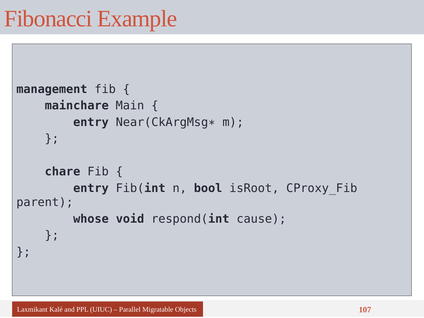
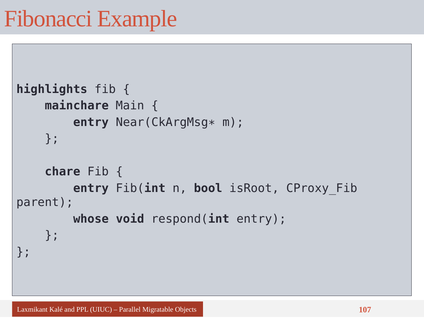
management: management -> highlights (52, 89)
respond(int cause: cause -> entry (261, 219)
